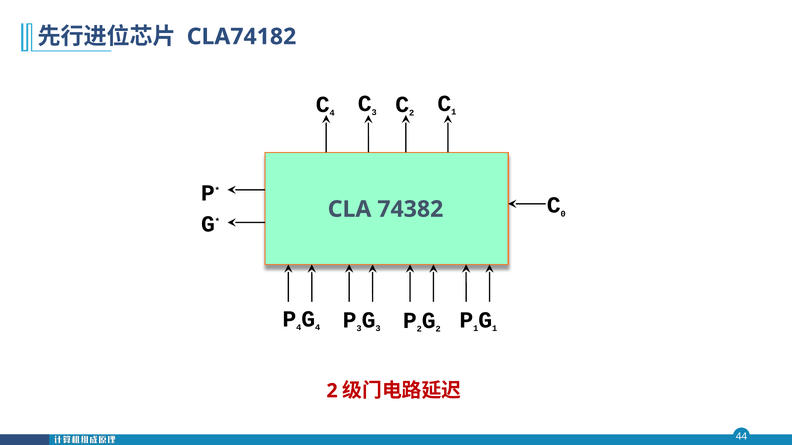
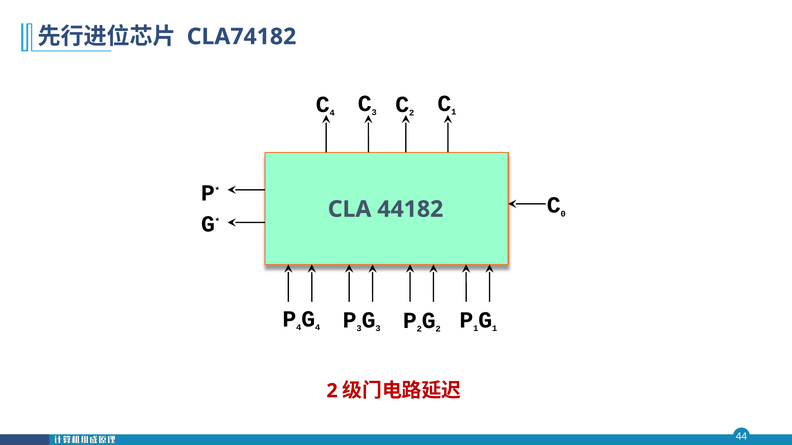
74382: 74382 -> 44182 (410, 209)
